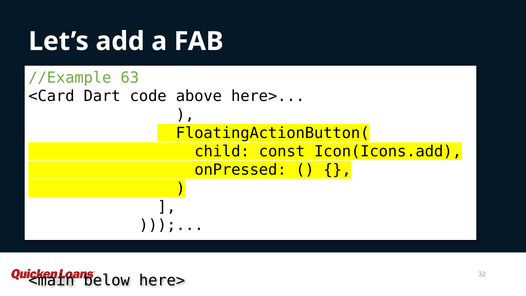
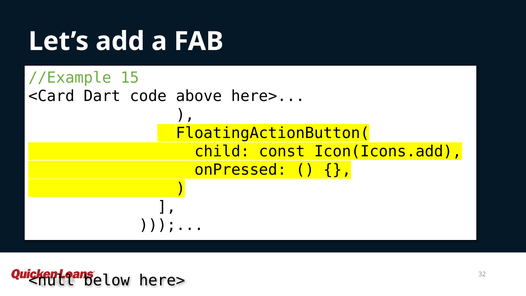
63: 63 -> 15 (130, 78)
<main: <main -> <null (51, 280)
